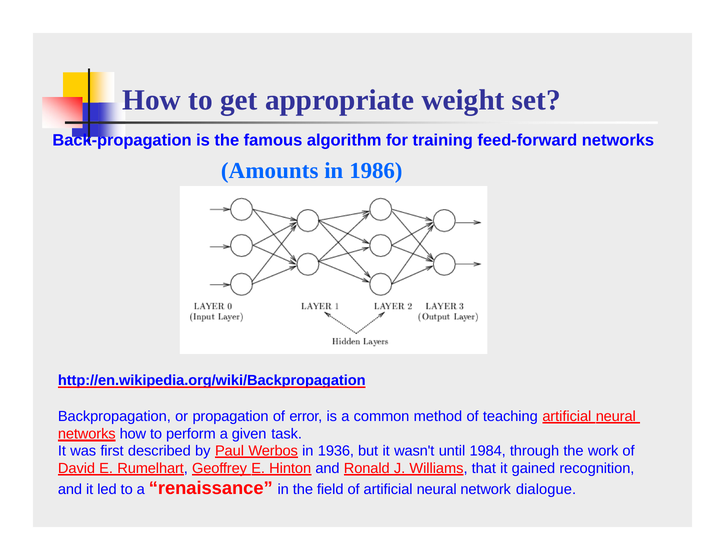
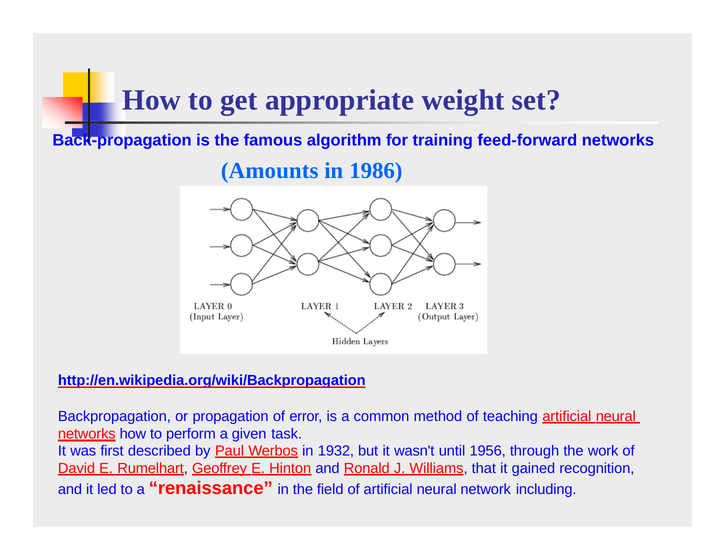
1936: 1936 -> 1932 (336, 451)
1984: 1984 -> 1956 (488, 451)
dialogue: dialogue -> including (546, 489)
